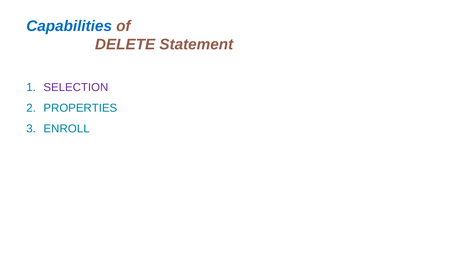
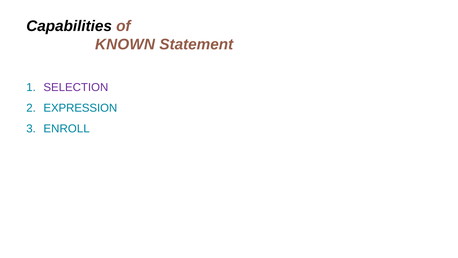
Capabilities colour: blue -> black (69, 26)
DELETE: DELETE -> KNOWN (125, 45)
PROPERTIES: PROPERTIES -> EXPRESSION (80, 108)
